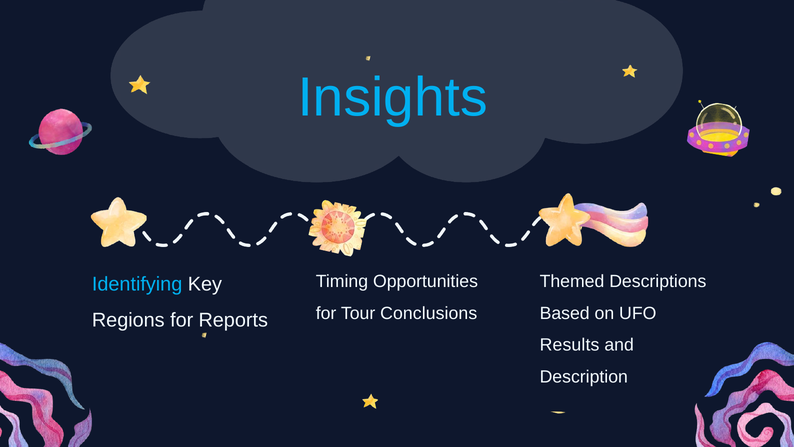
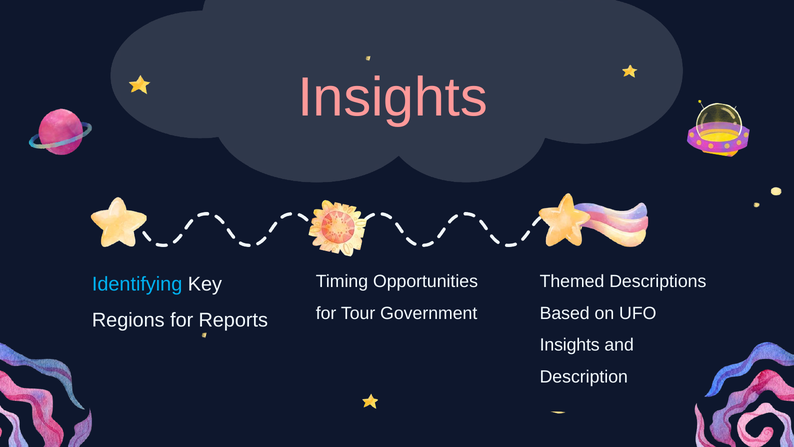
Insights colour: light blue -> pink (393, 97)
Conclusions: Conclusions -> Government (429, 313)
Results: Results -> Insights (570, 345)
